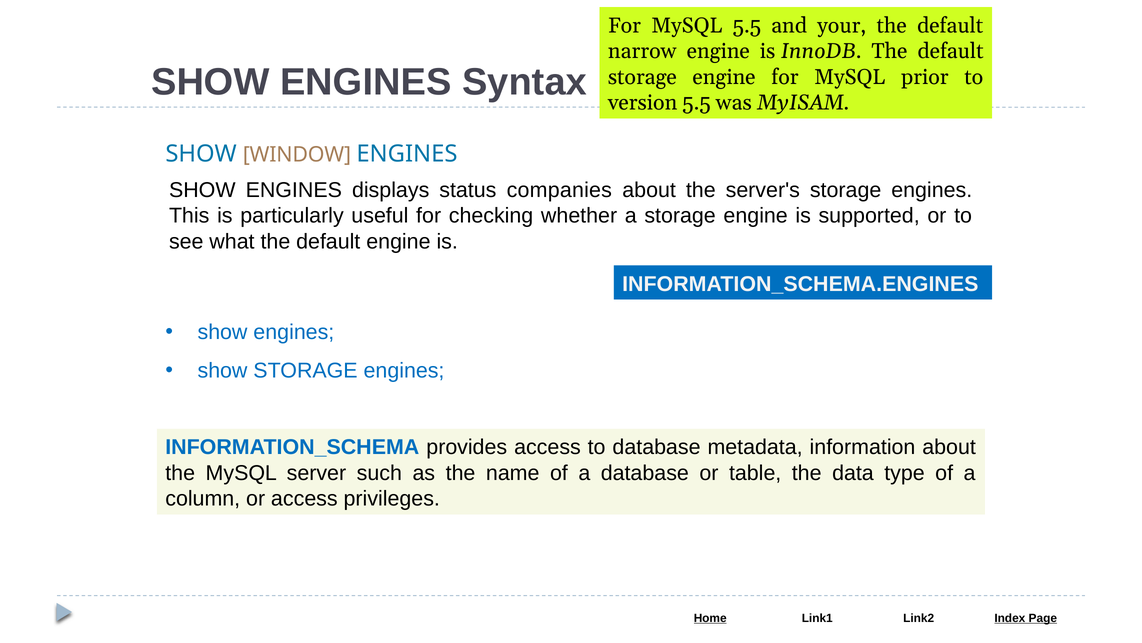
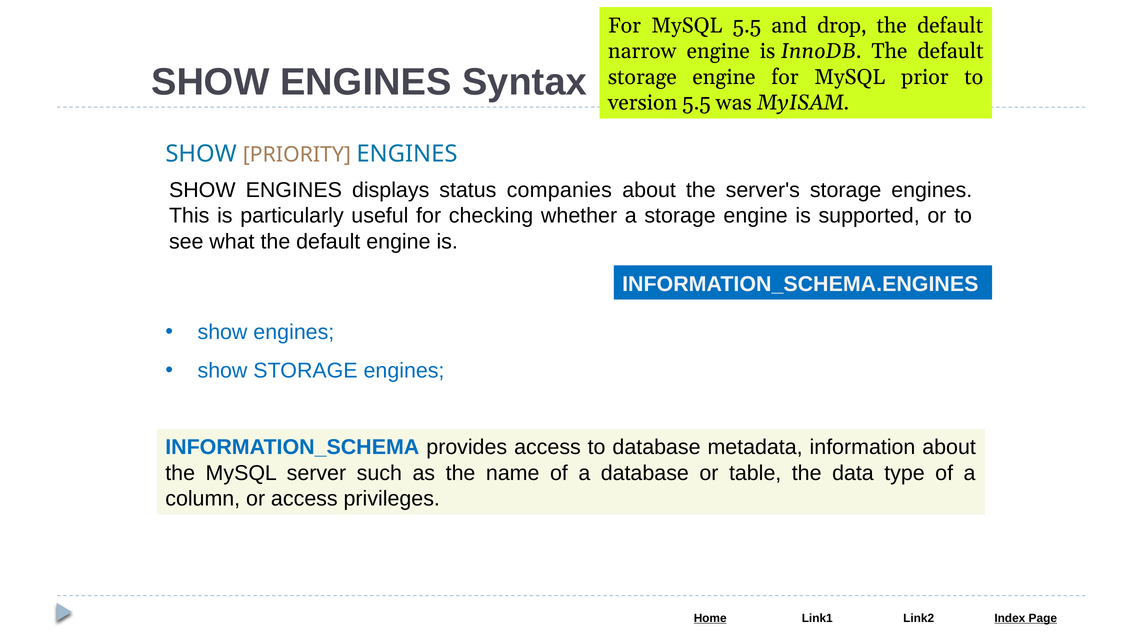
your: your -> drop (842, 26)
WINDOW: WINDOW -> PRIORITY (297, 154)
